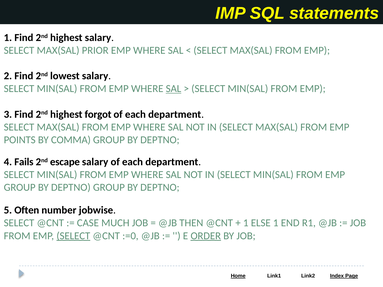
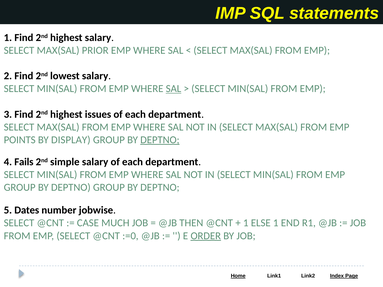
forgot: forgot -> issues (98, 114)
COMMA: COMMA -> DISPLAY (71, 140)
DEPTNO underline: none -> present (160, 140)
escape: escape -> simple (65, 162)
Often: Often -> Dates (27, 210)
SELECT underline: present -> none (73, 236)
